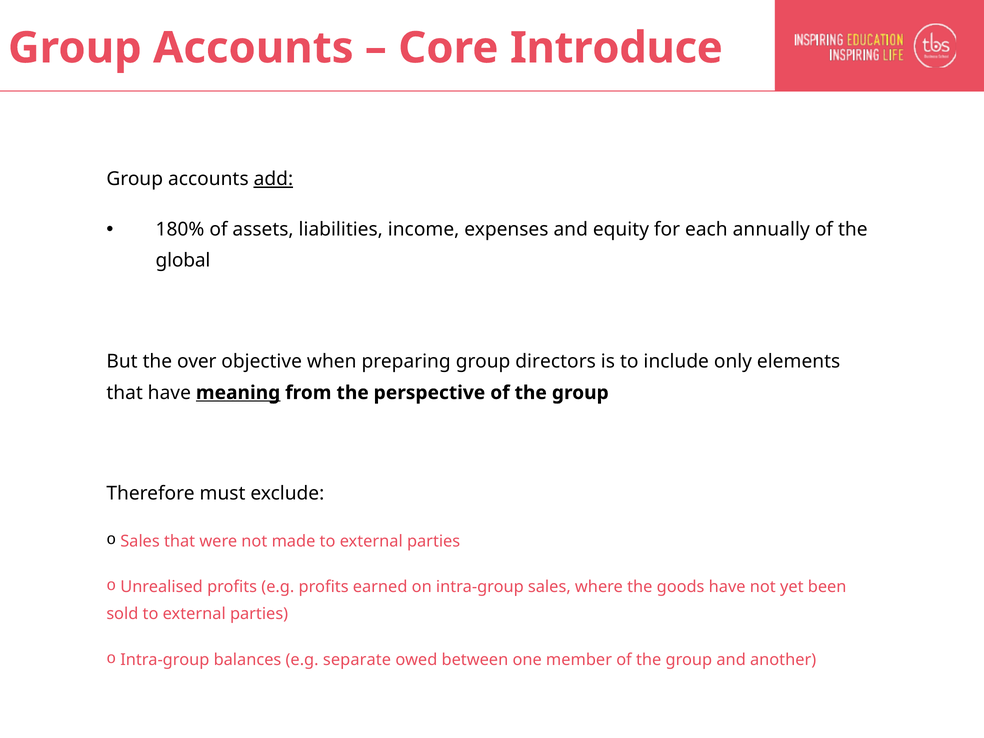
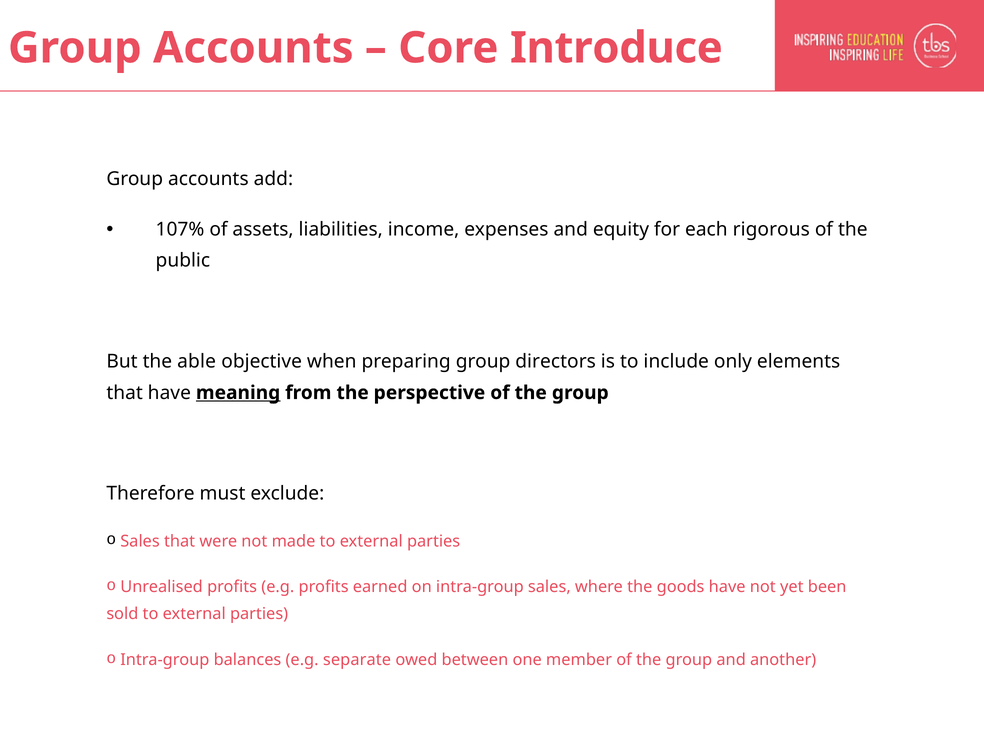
add underline: present -> none (273, 179)
180%: 180% -> 107% (180, 229)
annually: annually -> rigorous (771, 229)
global: global -> public (183, 261)
over: over -> able (197, 361)
